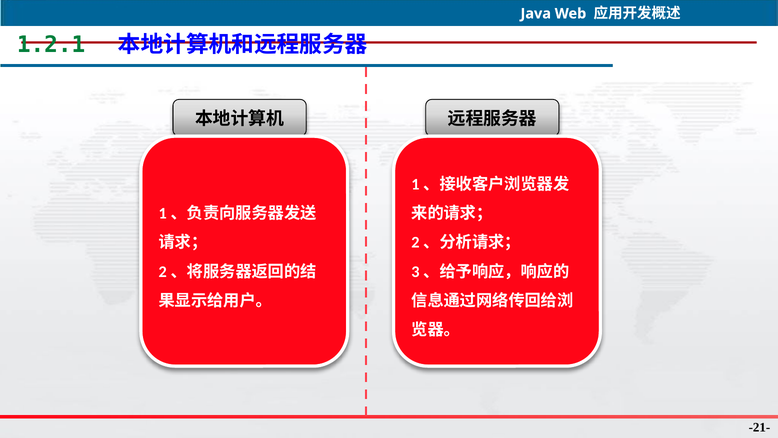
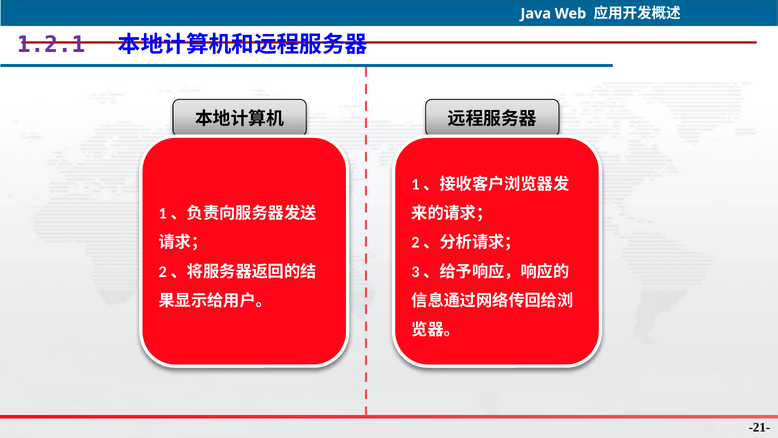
1.2.1 colour: green -> purple (51, 45)
